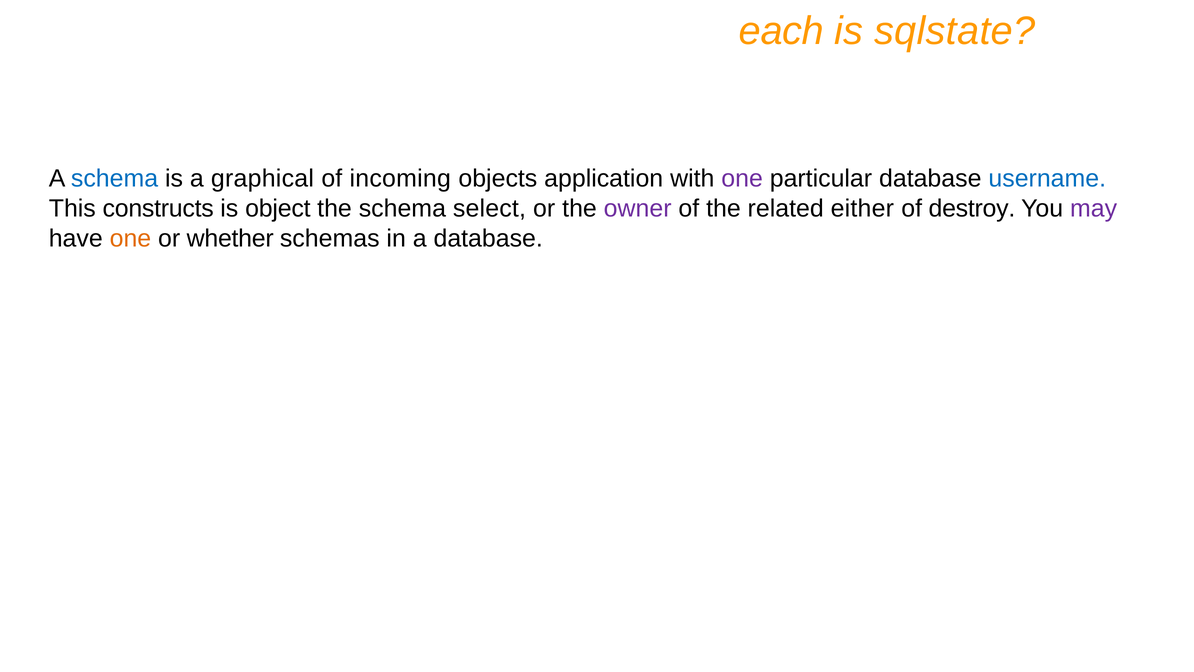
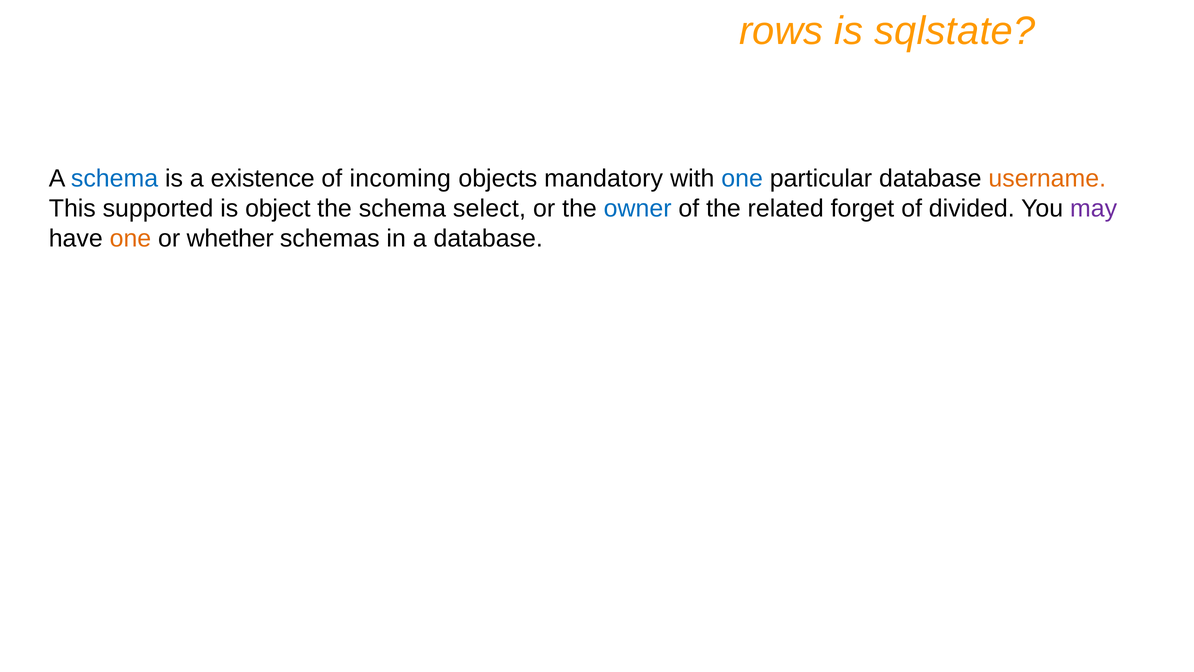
each: each -> rows (781, 31)
graphical: graphical -> existence (263, 179)
application: application -> mandatory (604, 179)
one colour: purple -> blue (742, 179)
username colour: blue -> orange (1047, 179)
constructs: constructs -> supported (158, 208)
owner colour: purple -> blue (638, 208)
either: either -> forget (862, 208)
destroy: destroy -> divided (972, 208)
